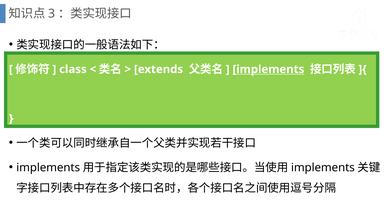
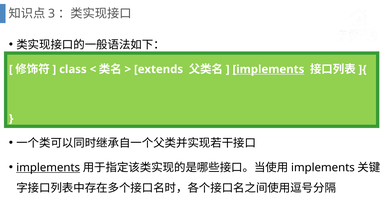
implements underline: none -> present (48, 168)
